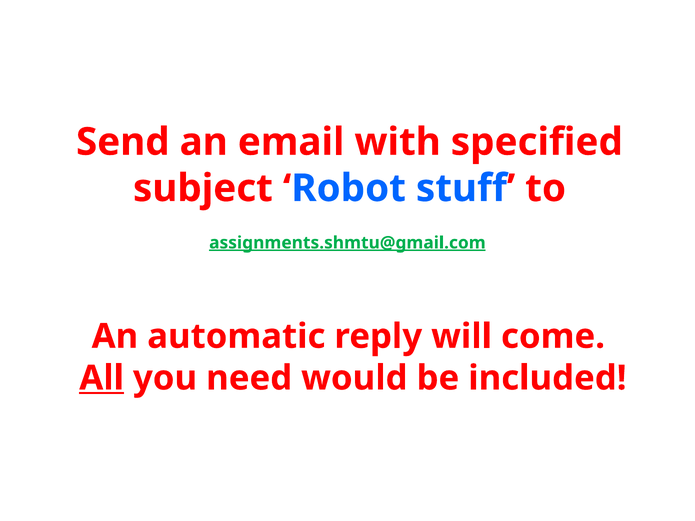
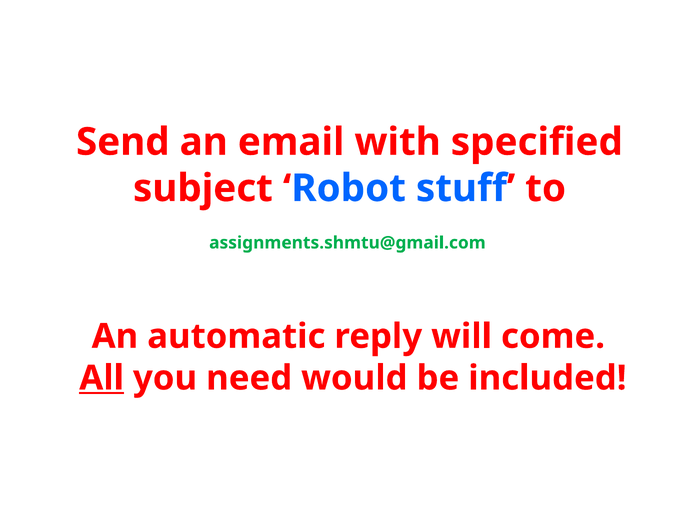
assignments.shmtu@gmail.com underline: present -> none (347, 243)
